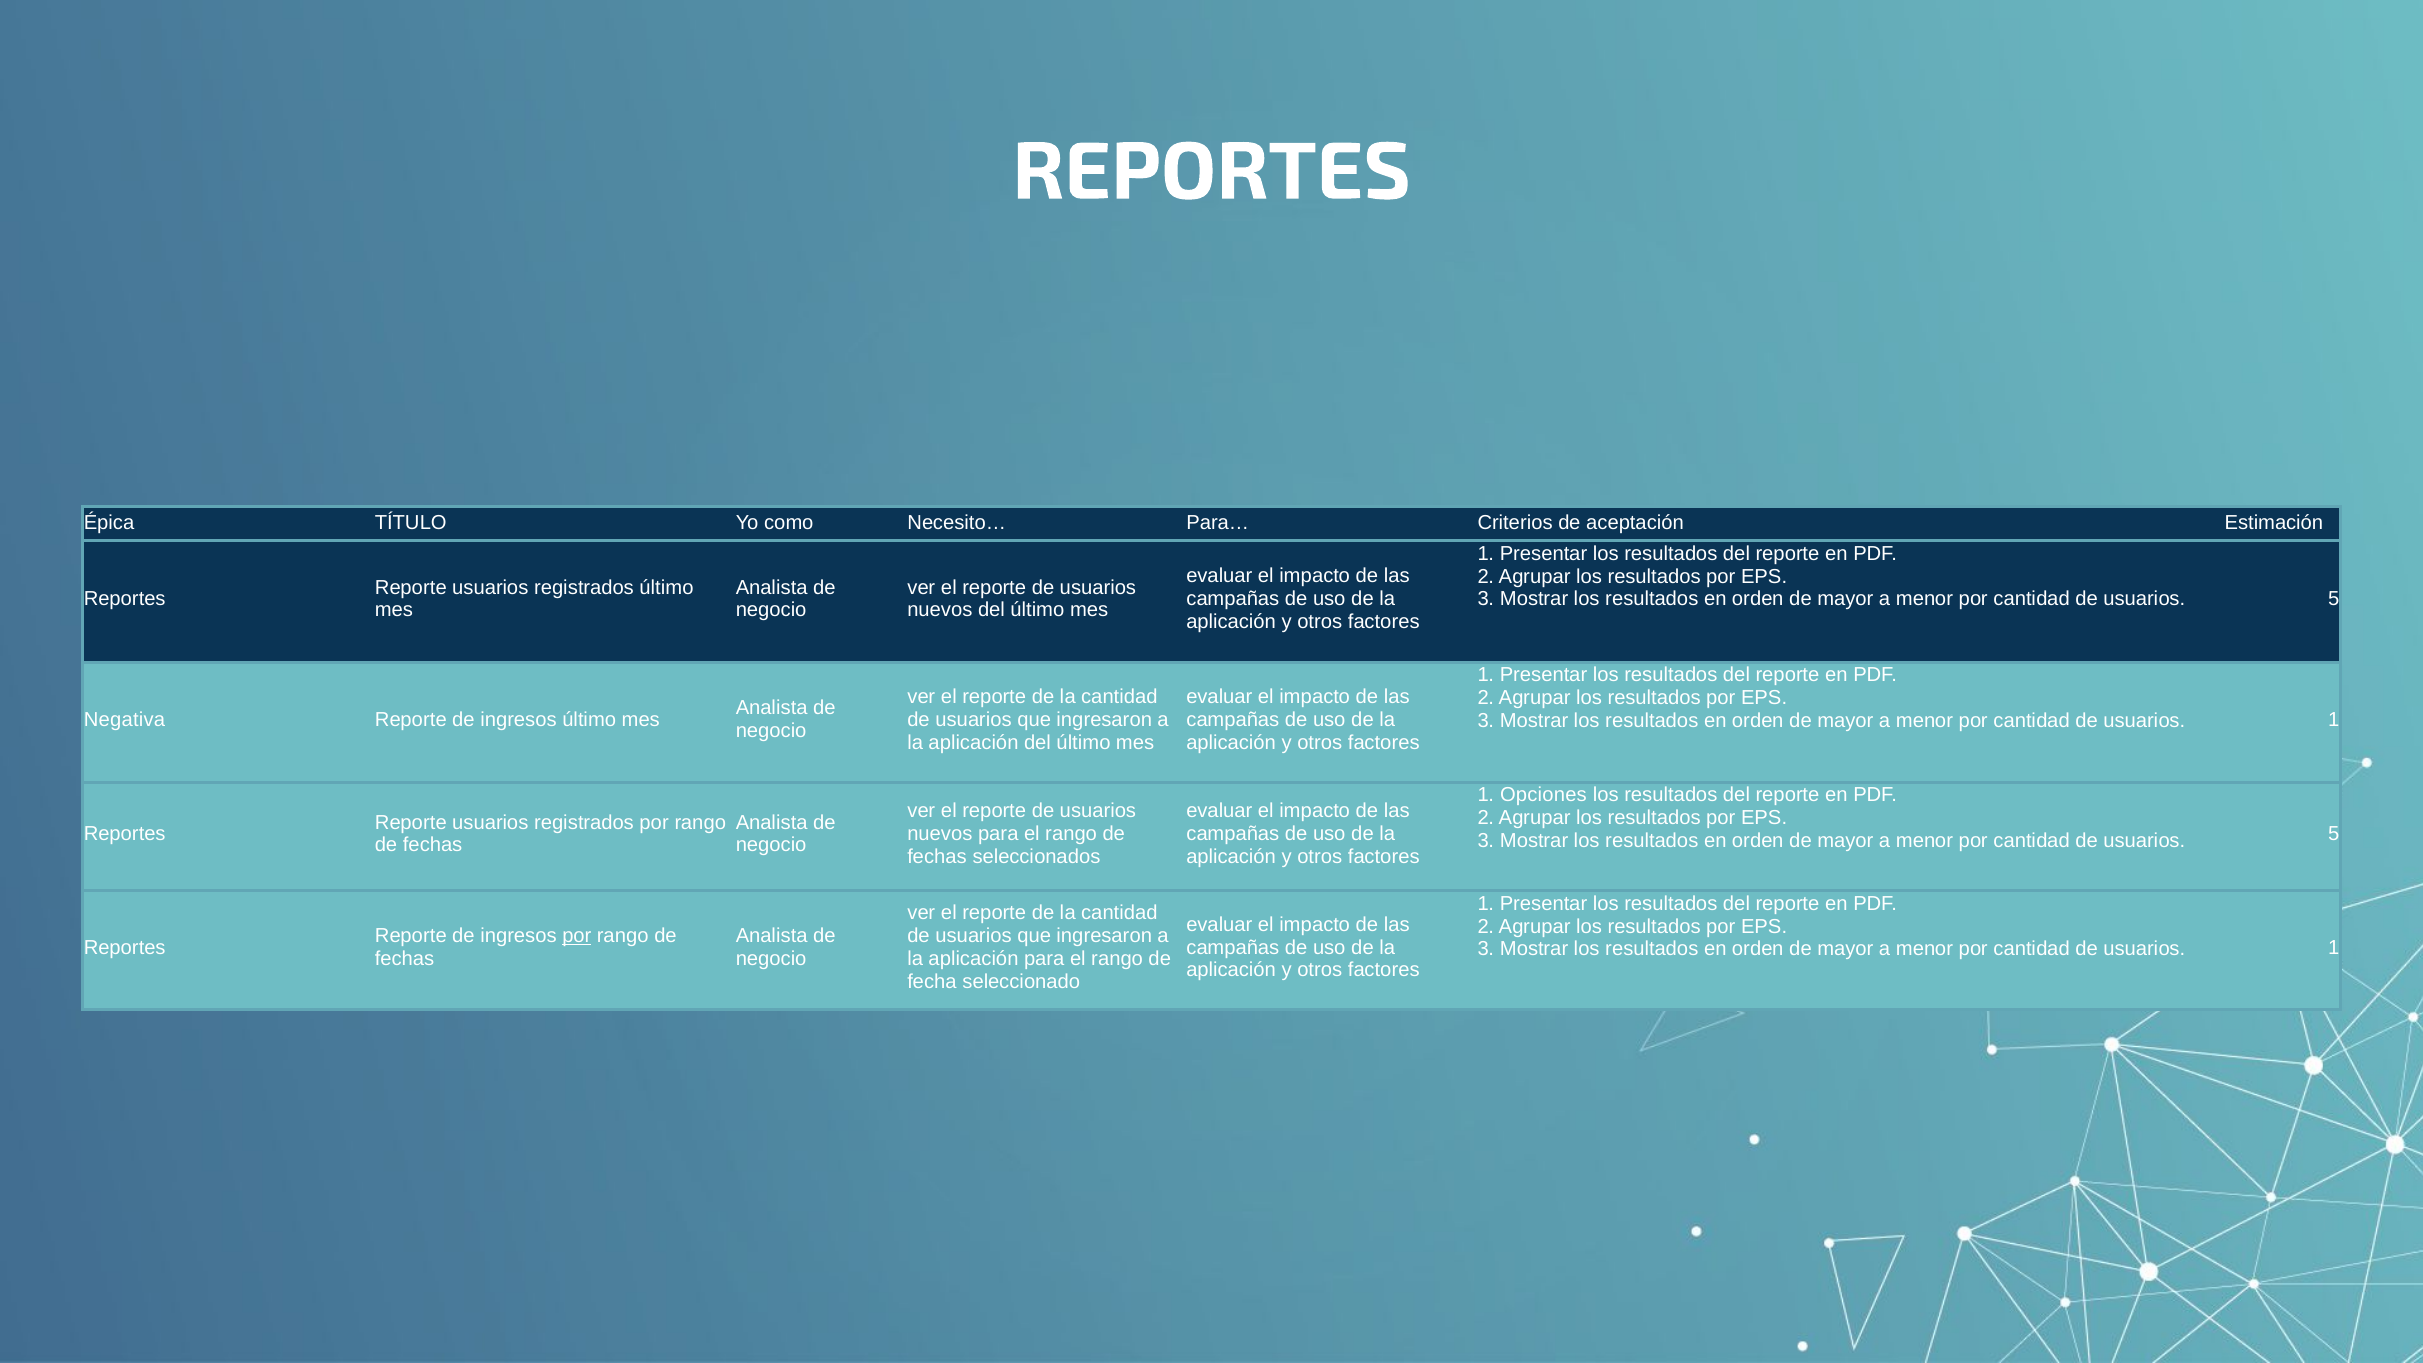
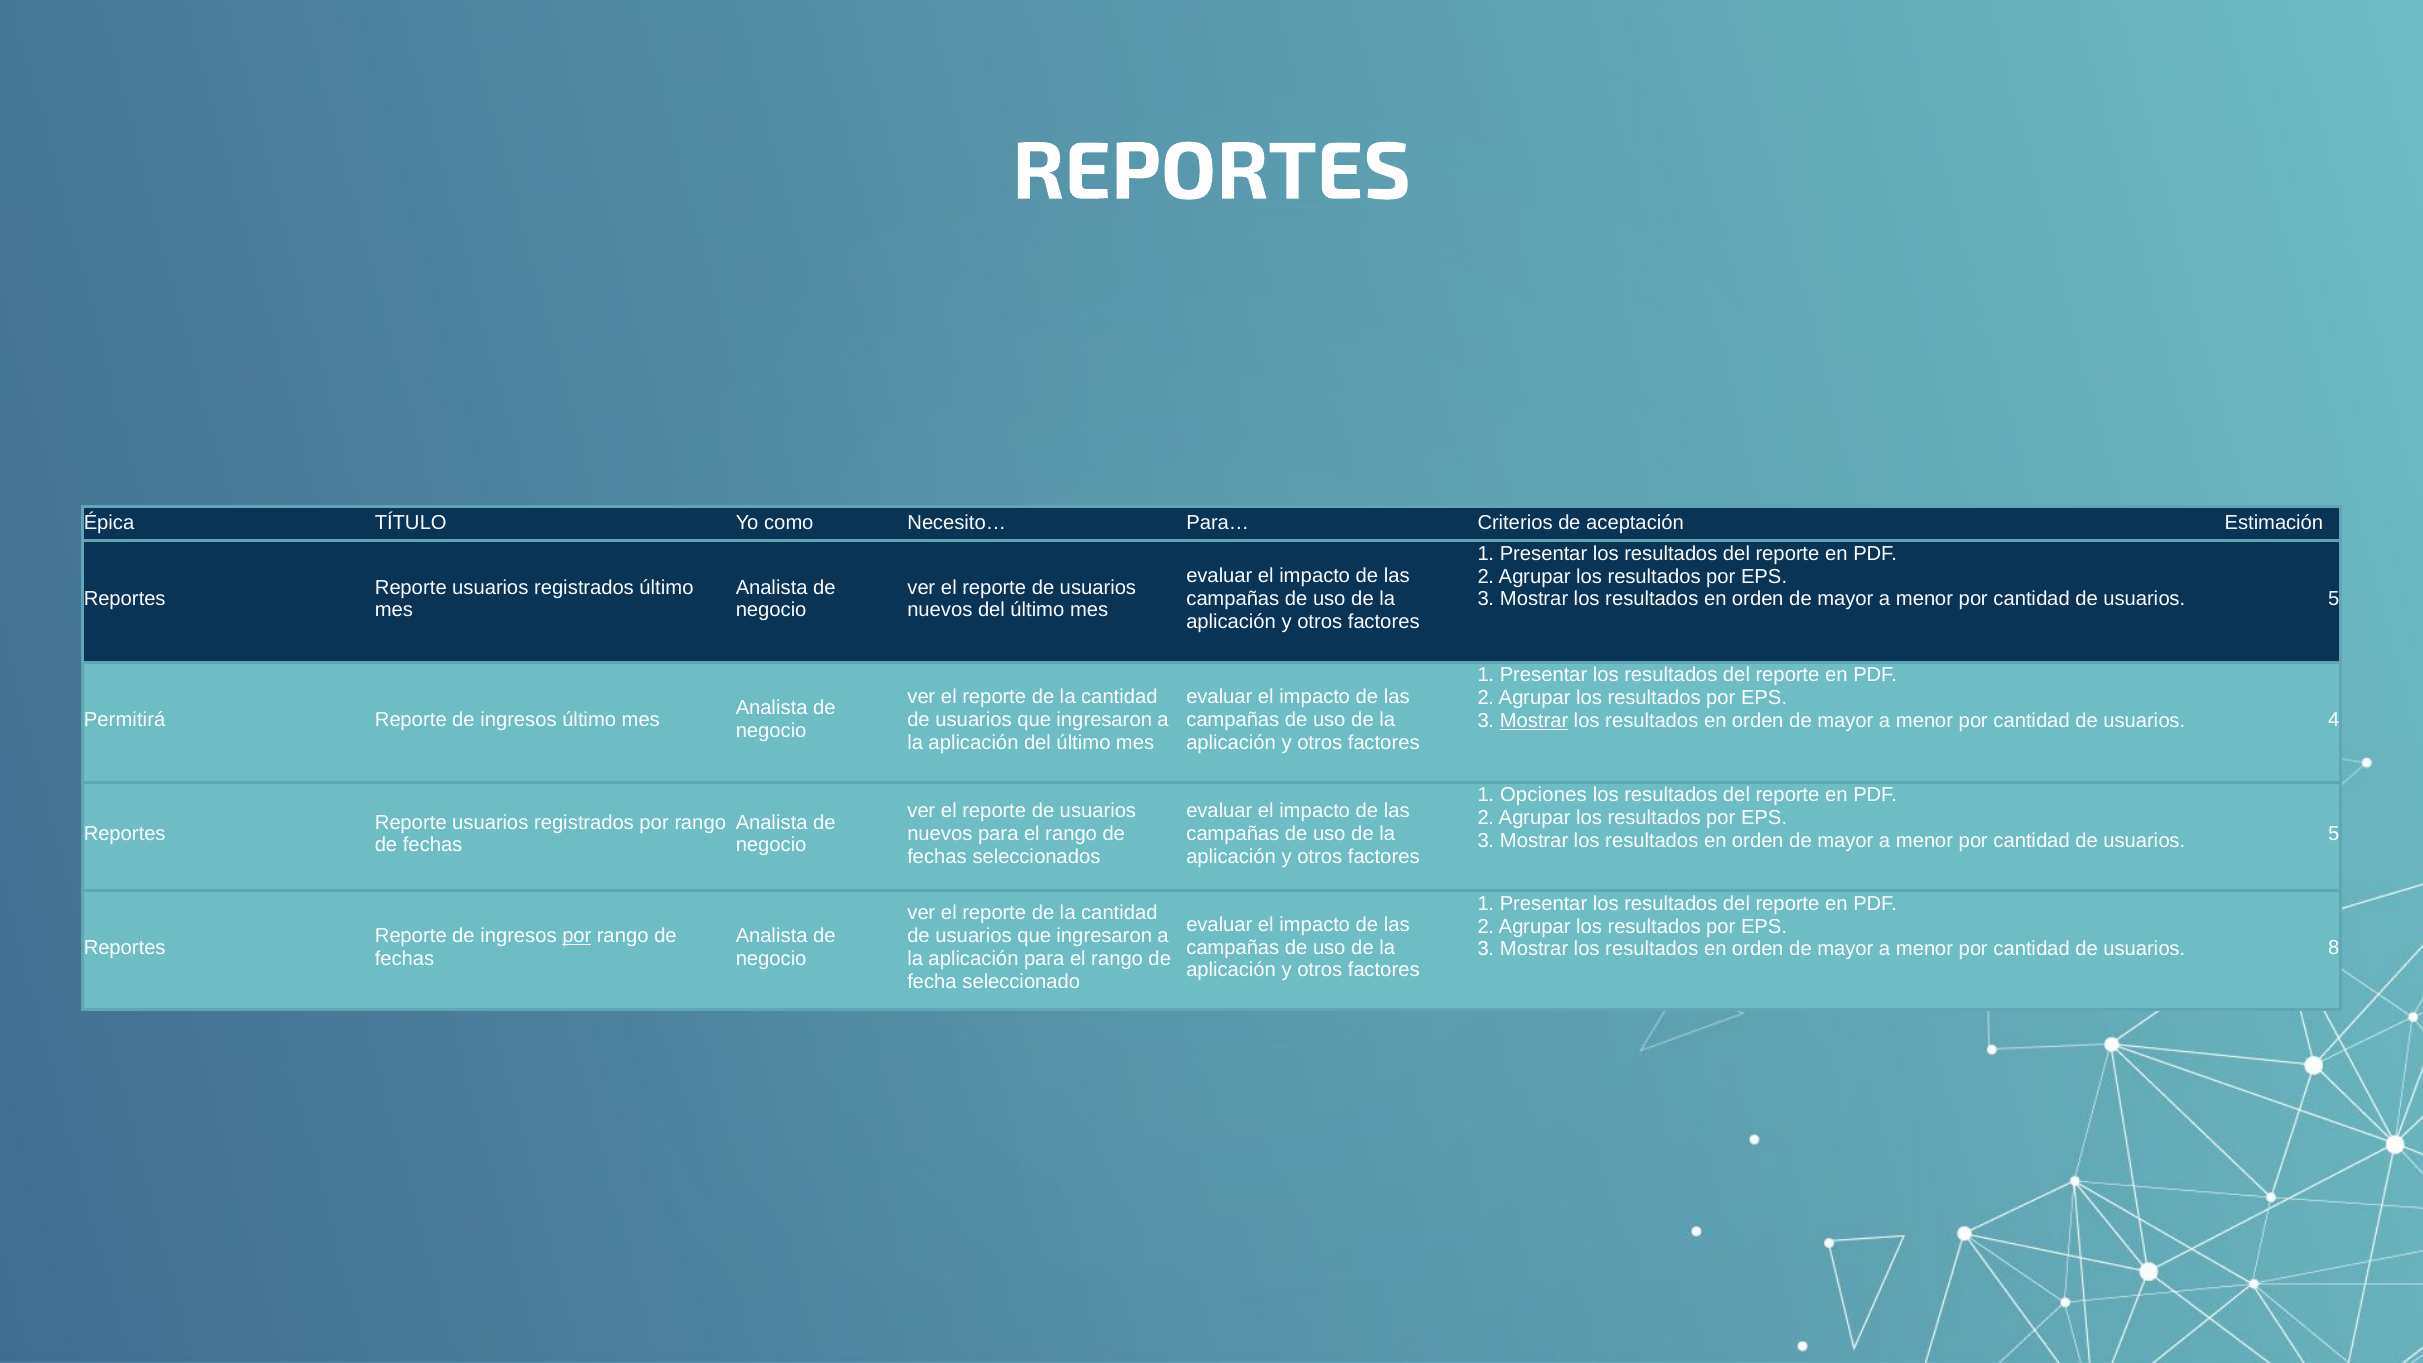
Negativa: Negativa -> Permitirá (125, 720)
Mostrar underline: none -> present (1534, 721)
1: 1 -> 4 (2334, 720)
1: 1 -> 8 (2334, 947)
